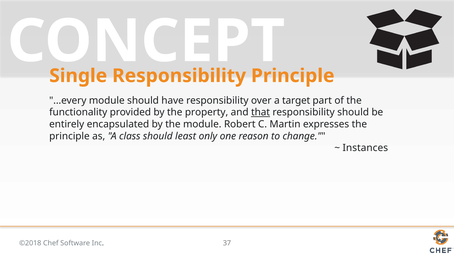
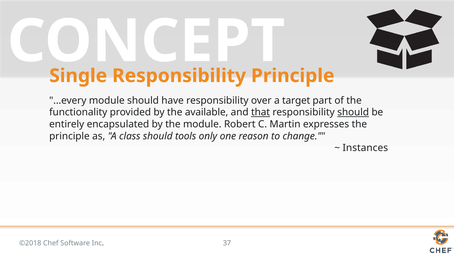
property: property -> available (207, 113)
should underline: none -> present (353, 113)
least: least -> tools (186, 136)
